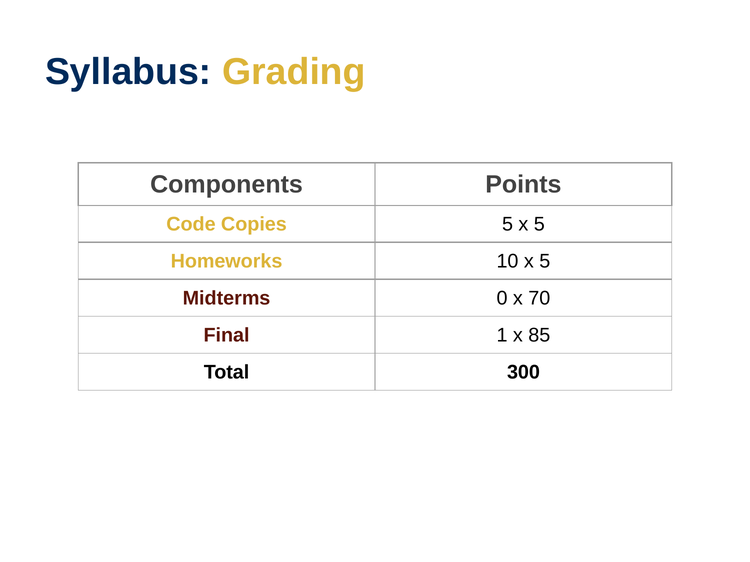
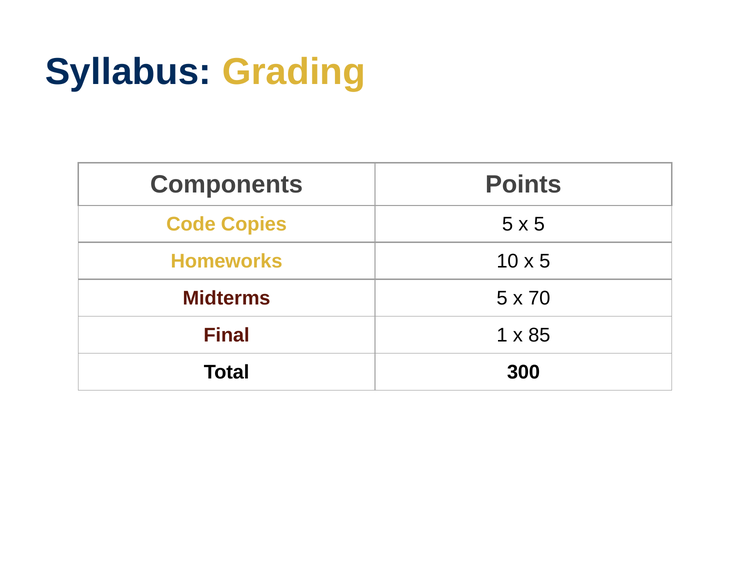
Midterms 0: 0 -> 5 (502, 298)
